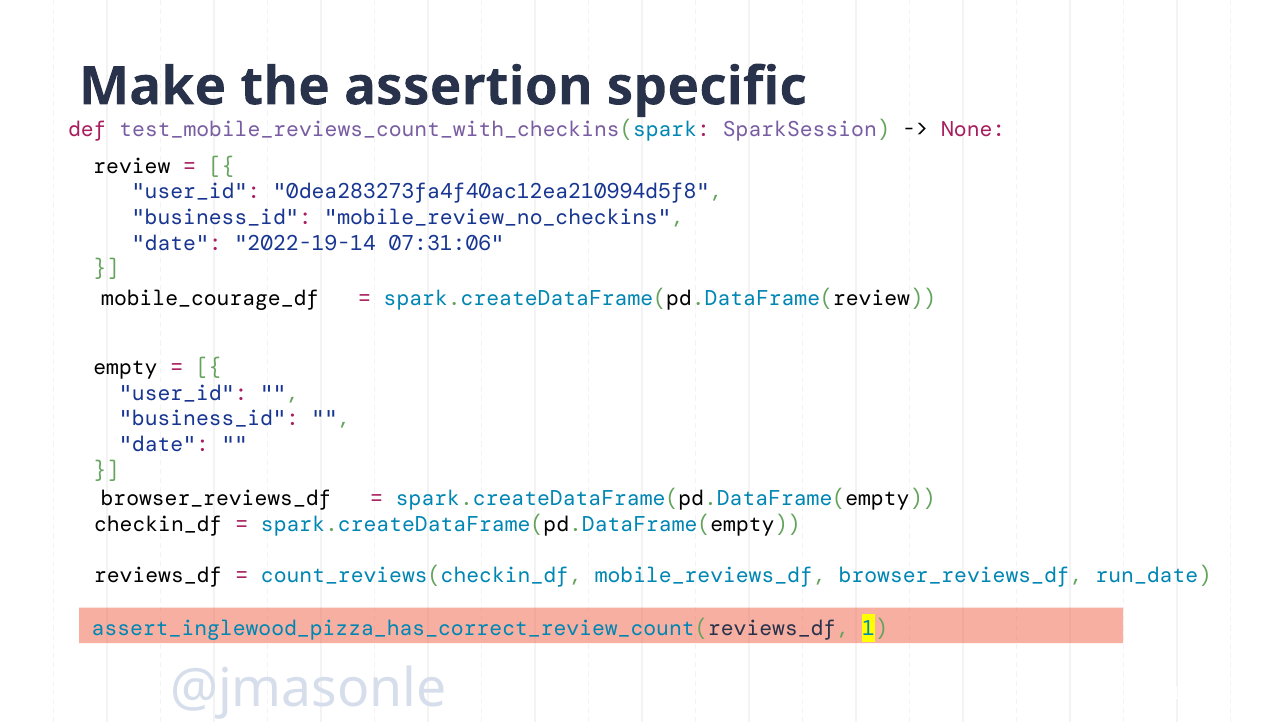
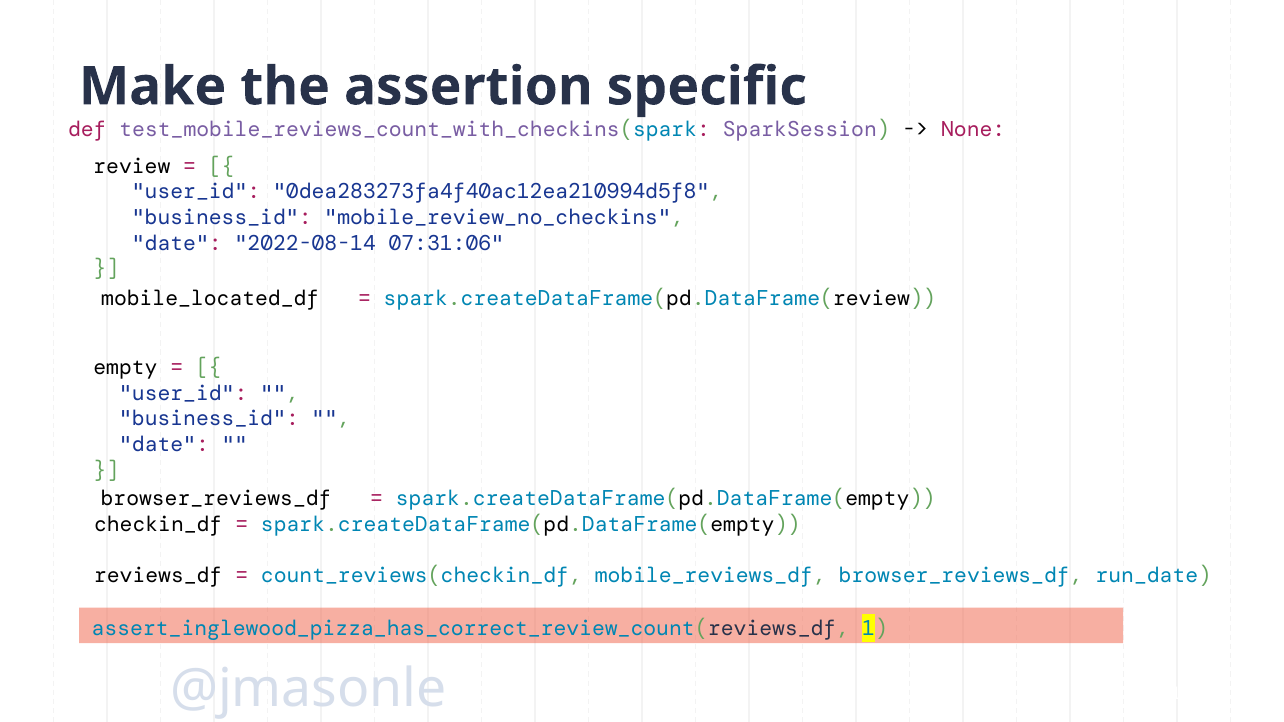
2022-19-14: 2022-19-14 -> 2022-08-14 (305, 243)
mobile_courage_df: mobile_courage_df -> mobile_located_df (210, 299)
